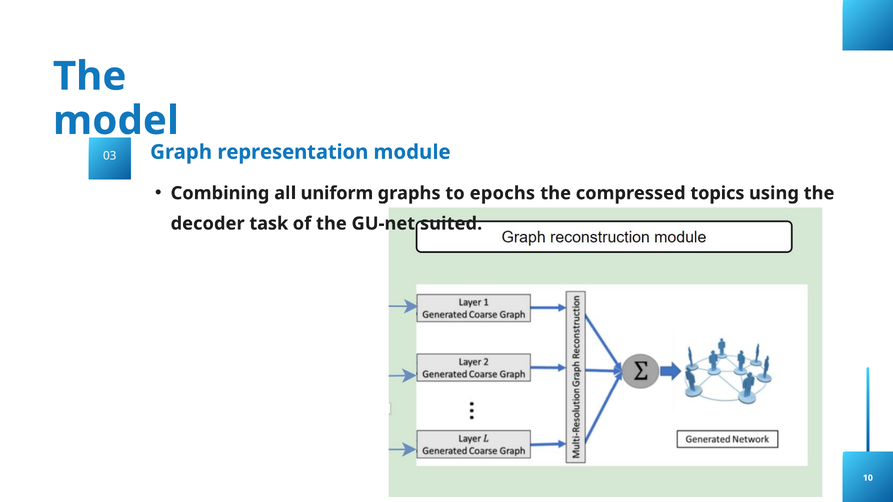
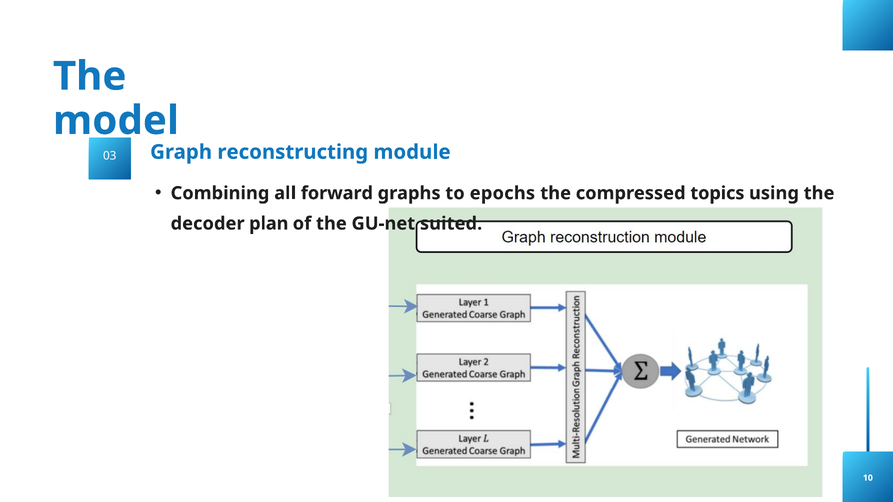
representation: representation -> reconstructing (293, 152)
uniform: uniform -> forward (337, 193)
task: task -> plan (269, 224)
